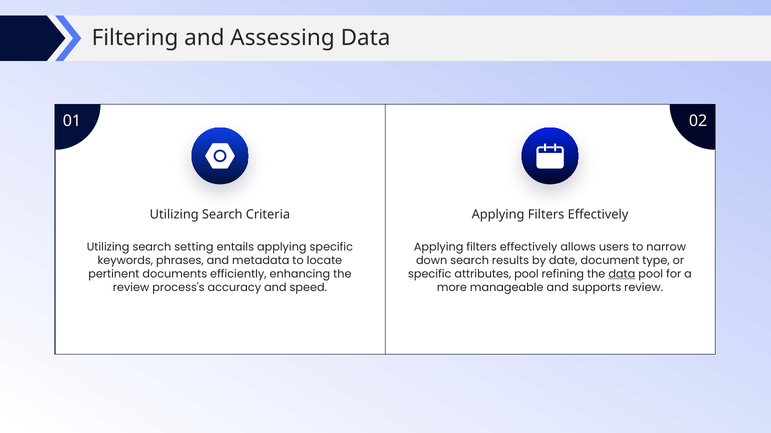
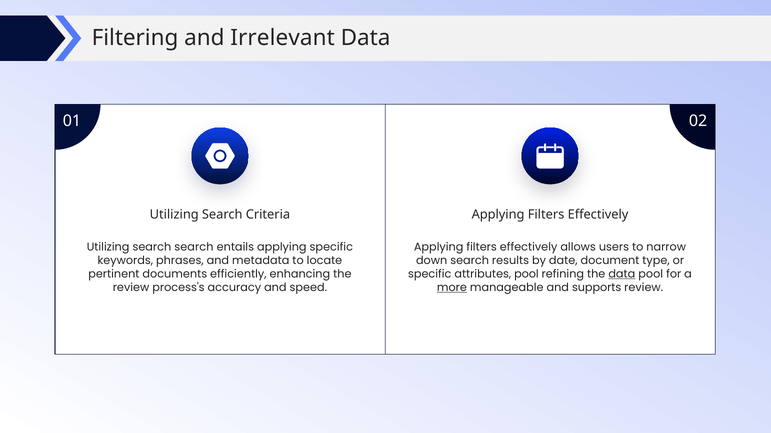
Assessing: Assessing -> Irrelevant (283, 38)
search setting: setting -> search (194, 247)
more underline: none -> present (452, 288)
